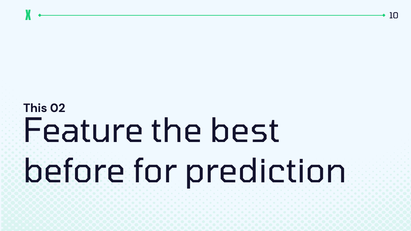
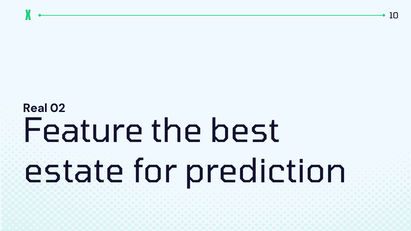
This: This -> Real (35, 108)
before: before -> estate (74, 172)
